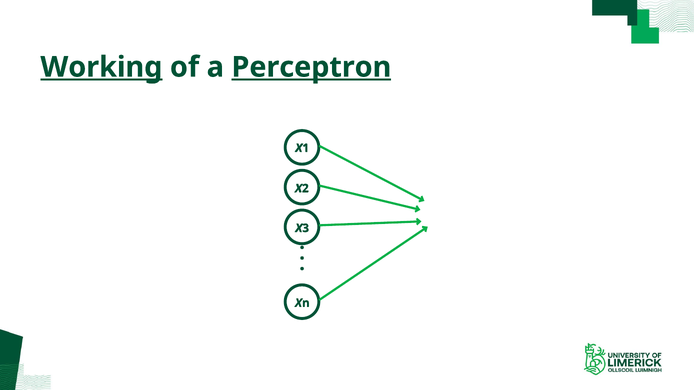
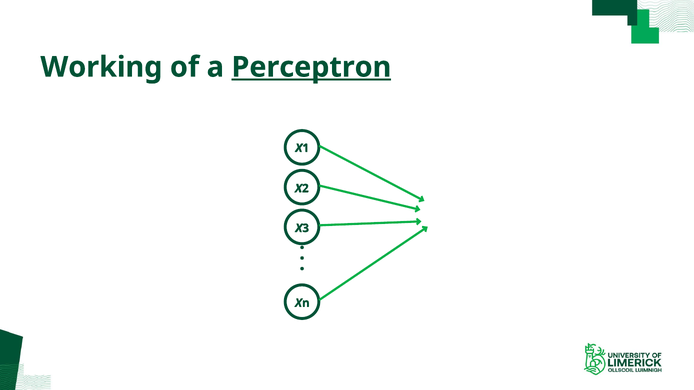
Working underline: present -> none (101, 67)
